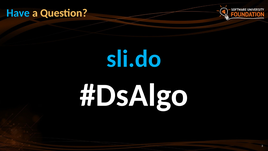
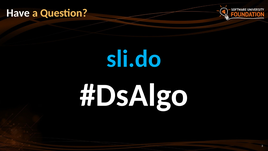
Have colour: light blue -> white (18, 13)
